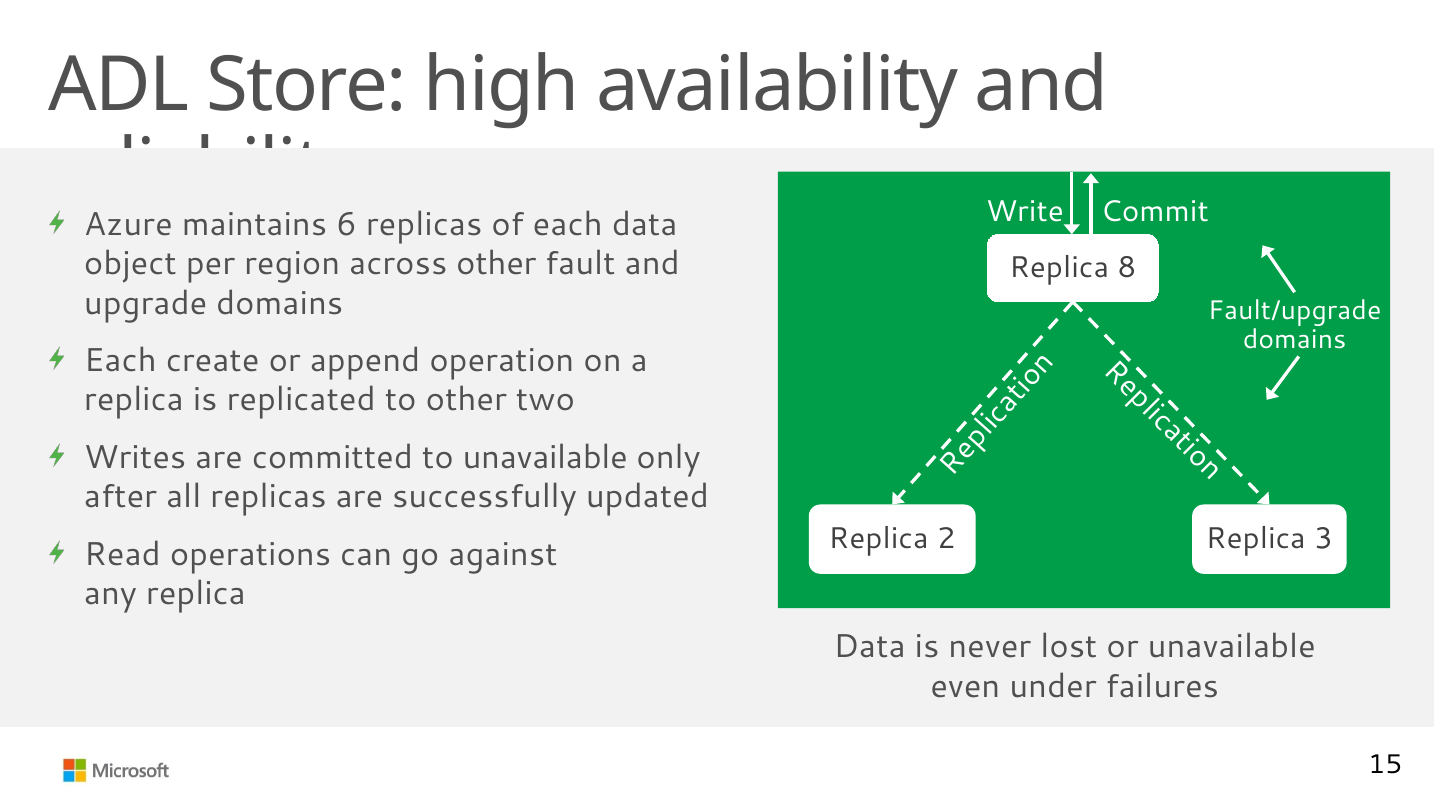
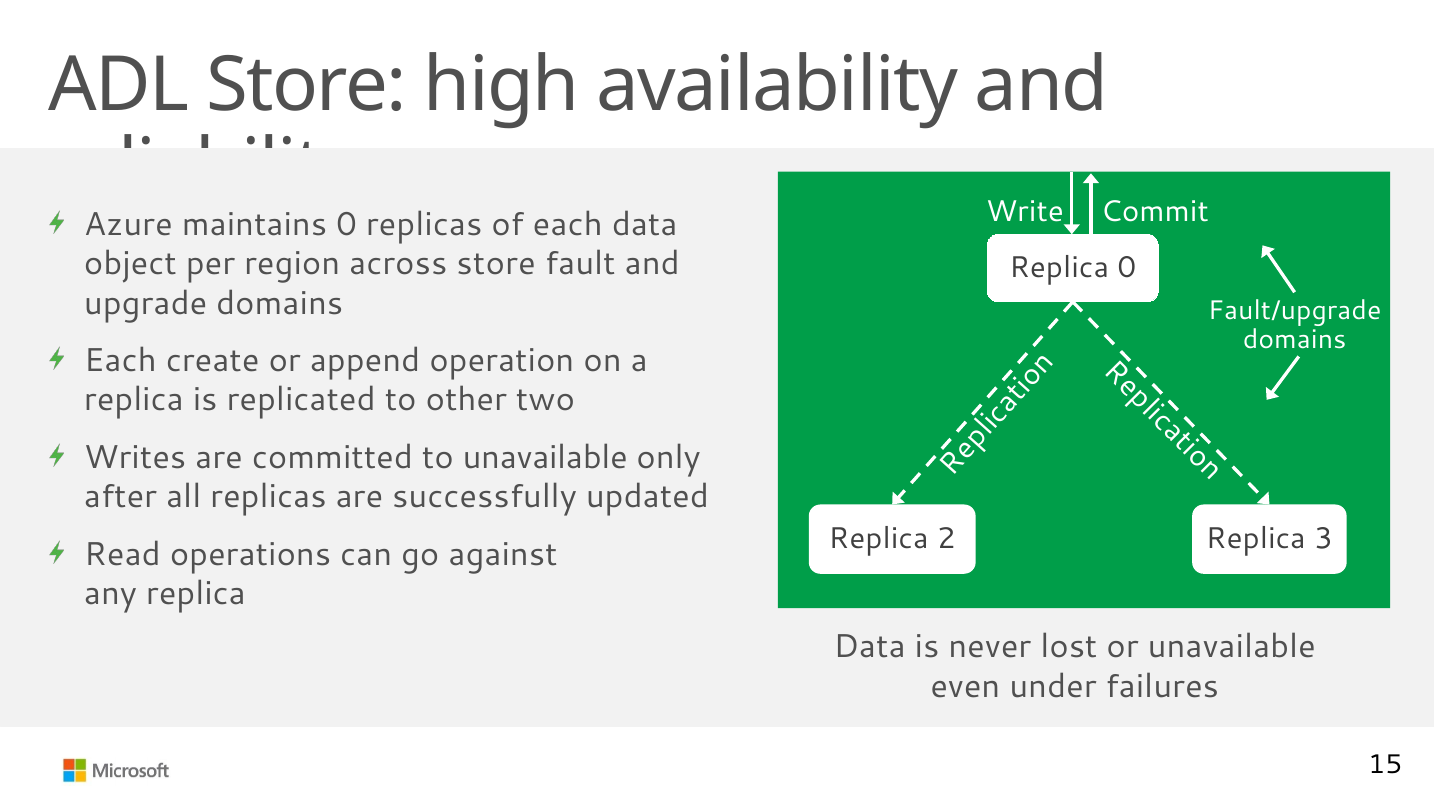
maintains 6: 6 -> 0 (347, 224)
across other: other -> store (496, 264)
Replica 8: 8 -> 0 (1127, 268)
